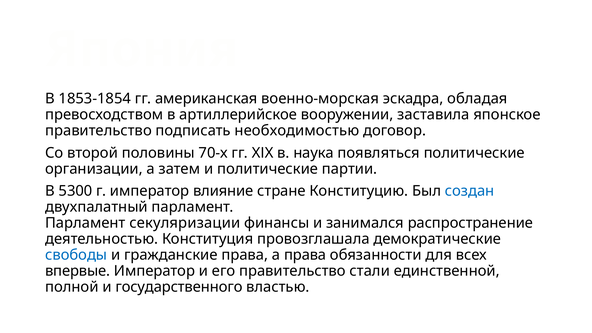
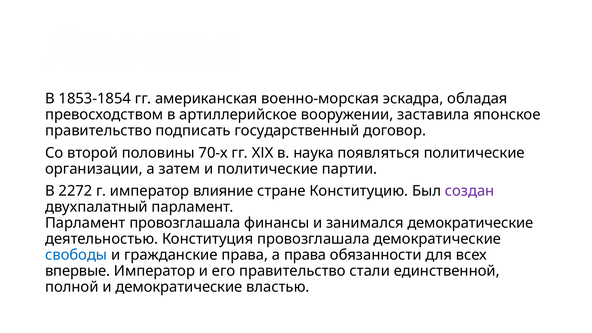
необходимостью: необходимостью -> государственный (297, 131)
5300: 5300 -> 2272 (76, 191)
создан colour: blue -> purple (470, 191)
Парламент секуляризации: секуляризации -> провозглашала (185, 223)
занимался распространение: распространение -> демократические (470, 223)
и государственного: государственного -> демократические (179, 287)
